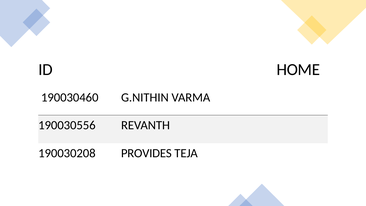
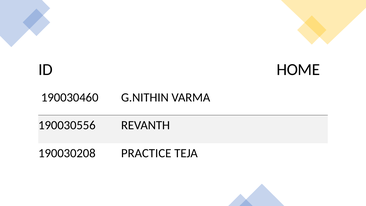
PROVIDES: PROVIDES -> PRACTICE (146, 153)
